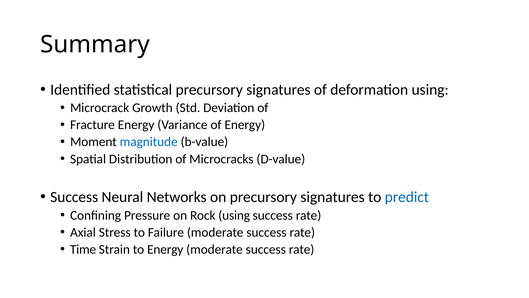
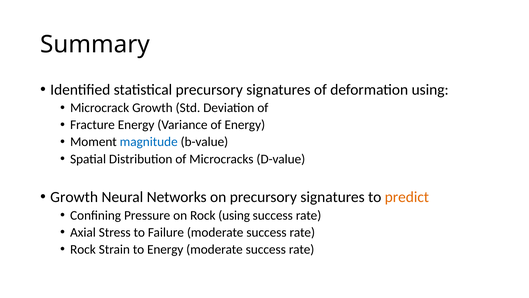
Success: Success -> Growth (74, 197)
predict colour: blue -> orange (407, 197)
Time: Time -> Rock (83, 249)
